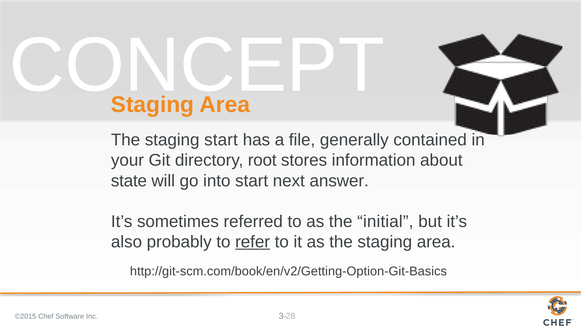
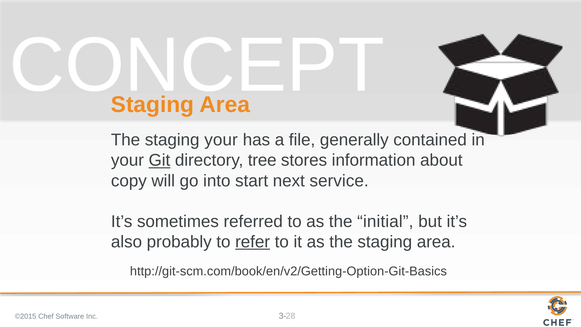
staging start: start -> your (221, 140)
Git underline: none -> present (159, 160)
root: root -> tree (262, 160)
state: state -> copy (129, 181)
answer: answer -> service (339, 181)
